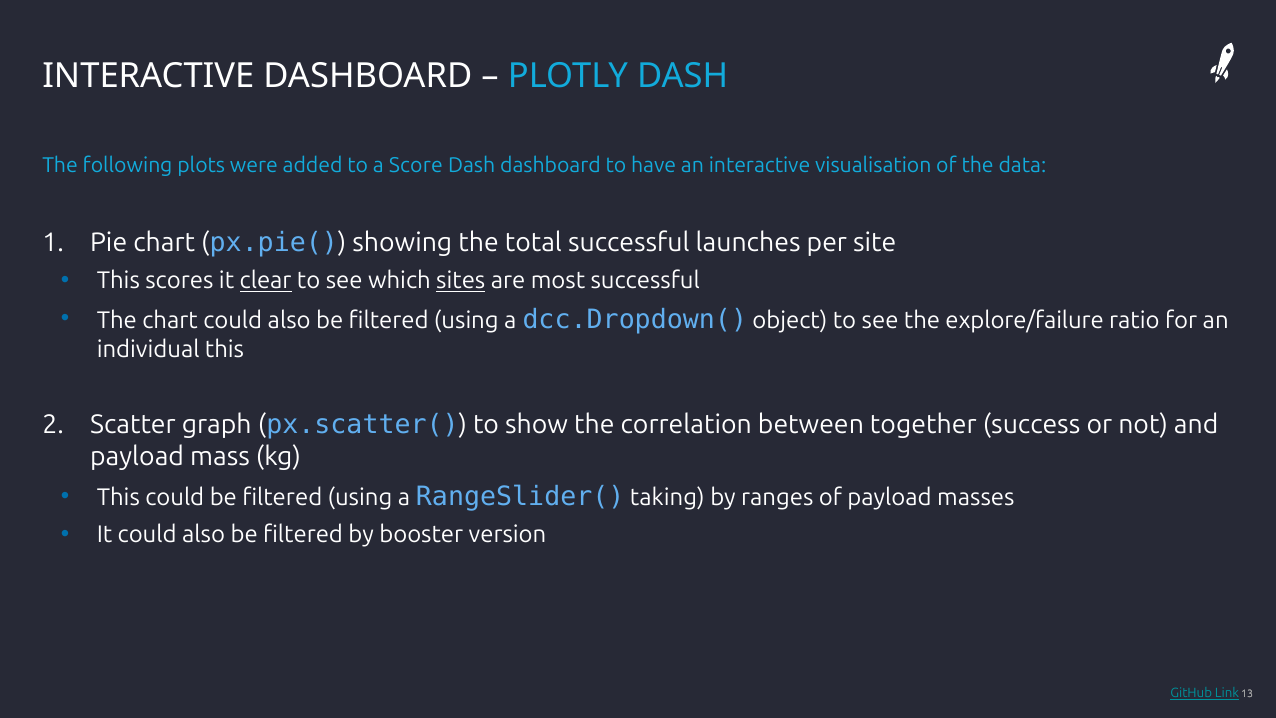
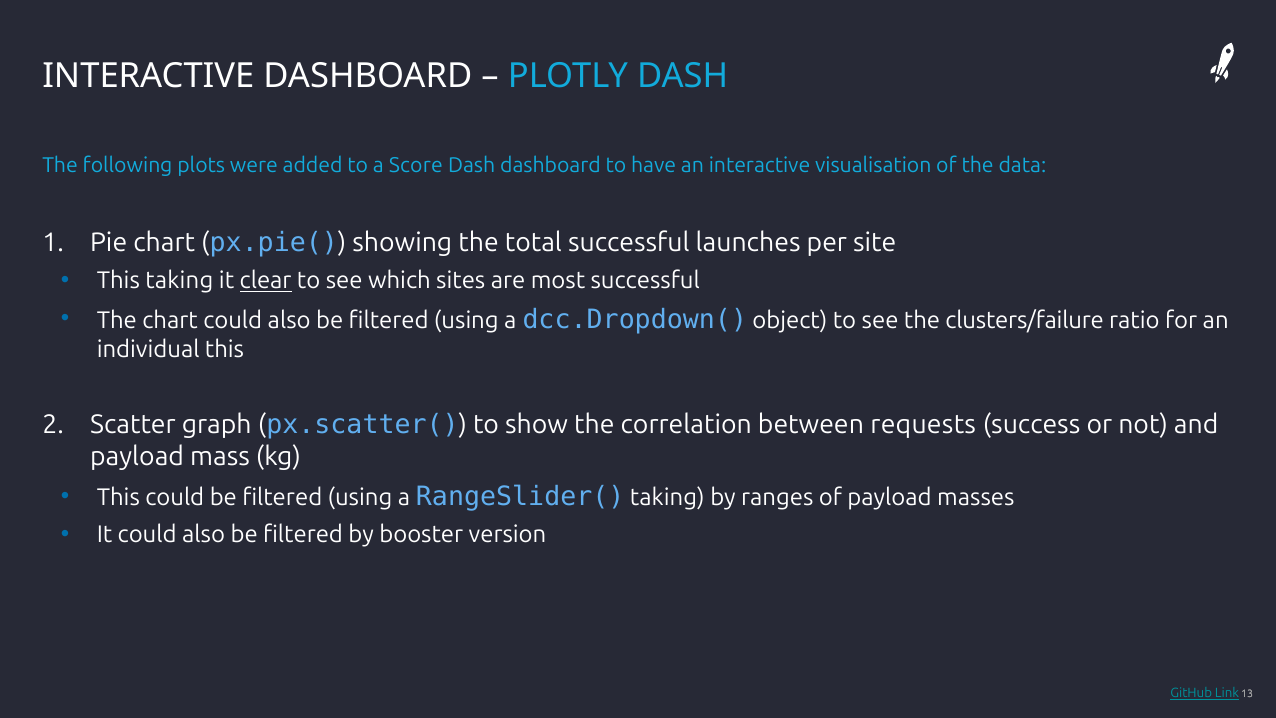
This scores: scores -> taking (179, 281)
sites underline: present -> none (461, 281)
explore/failure: explore/failure -> clusters/failure (1025, 320)
together: together -> requests (923, 425)
